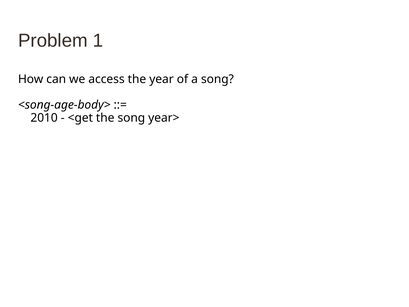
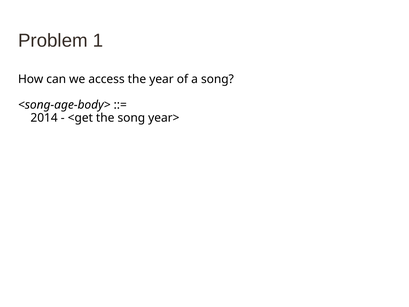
2010: 2010 -> 2014 (44, 118)
